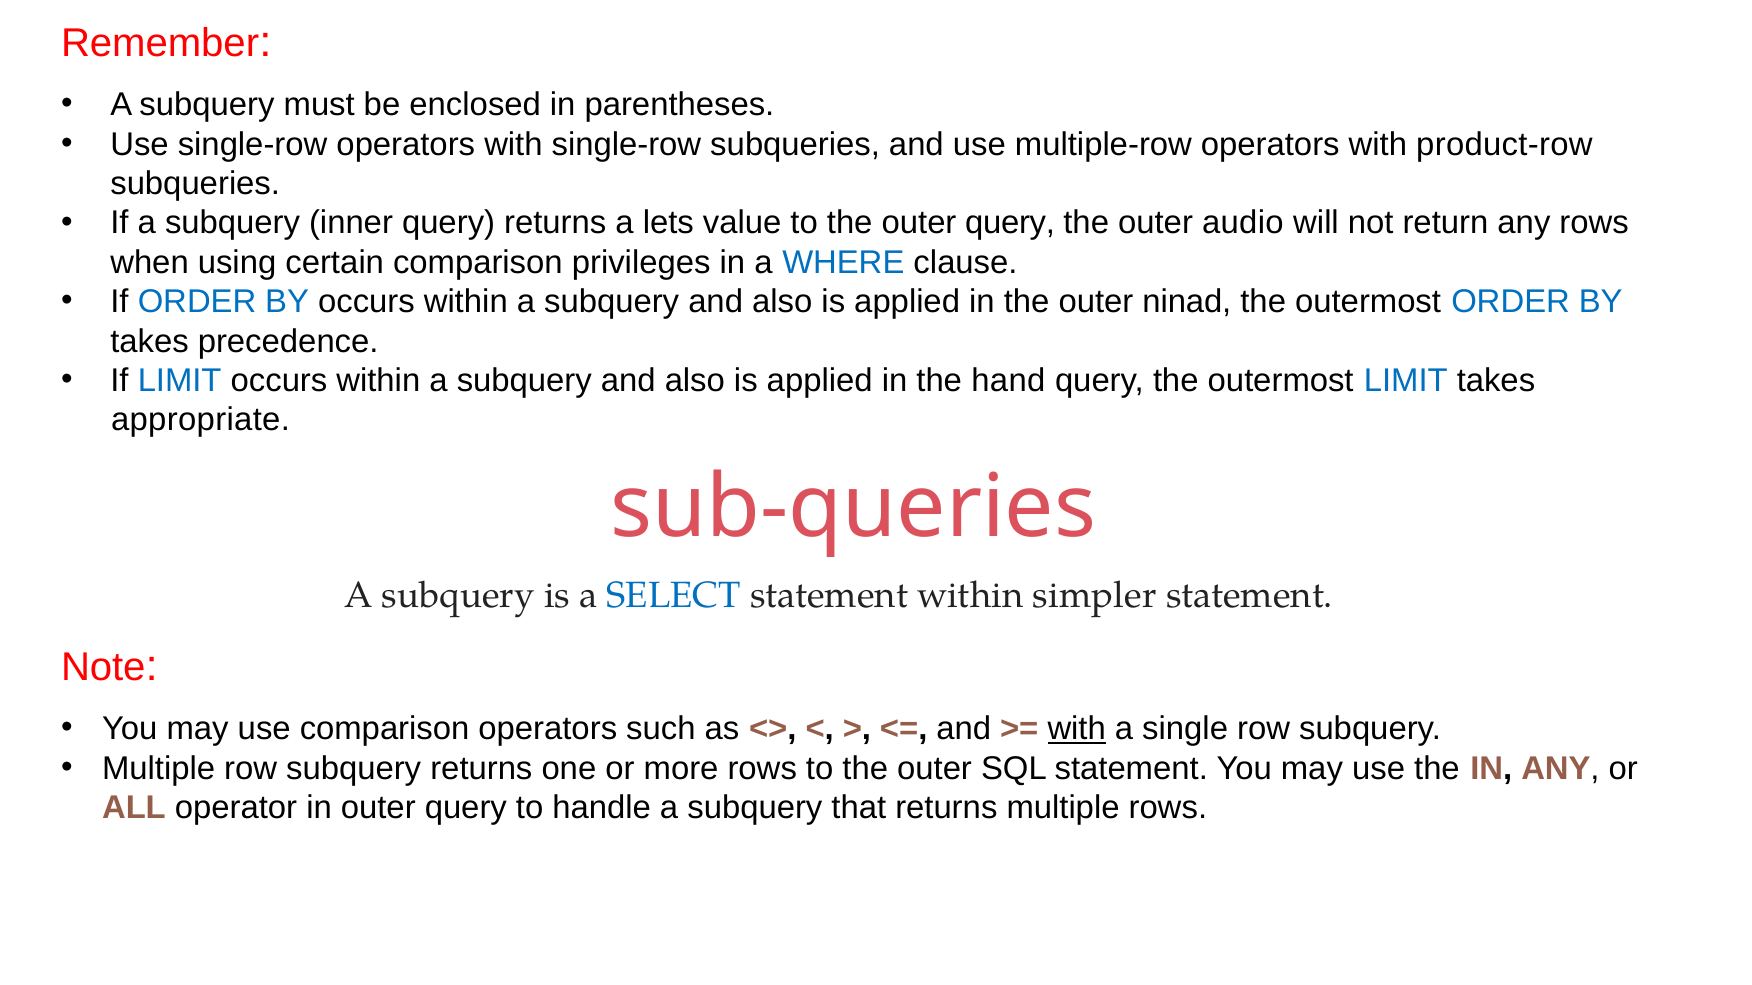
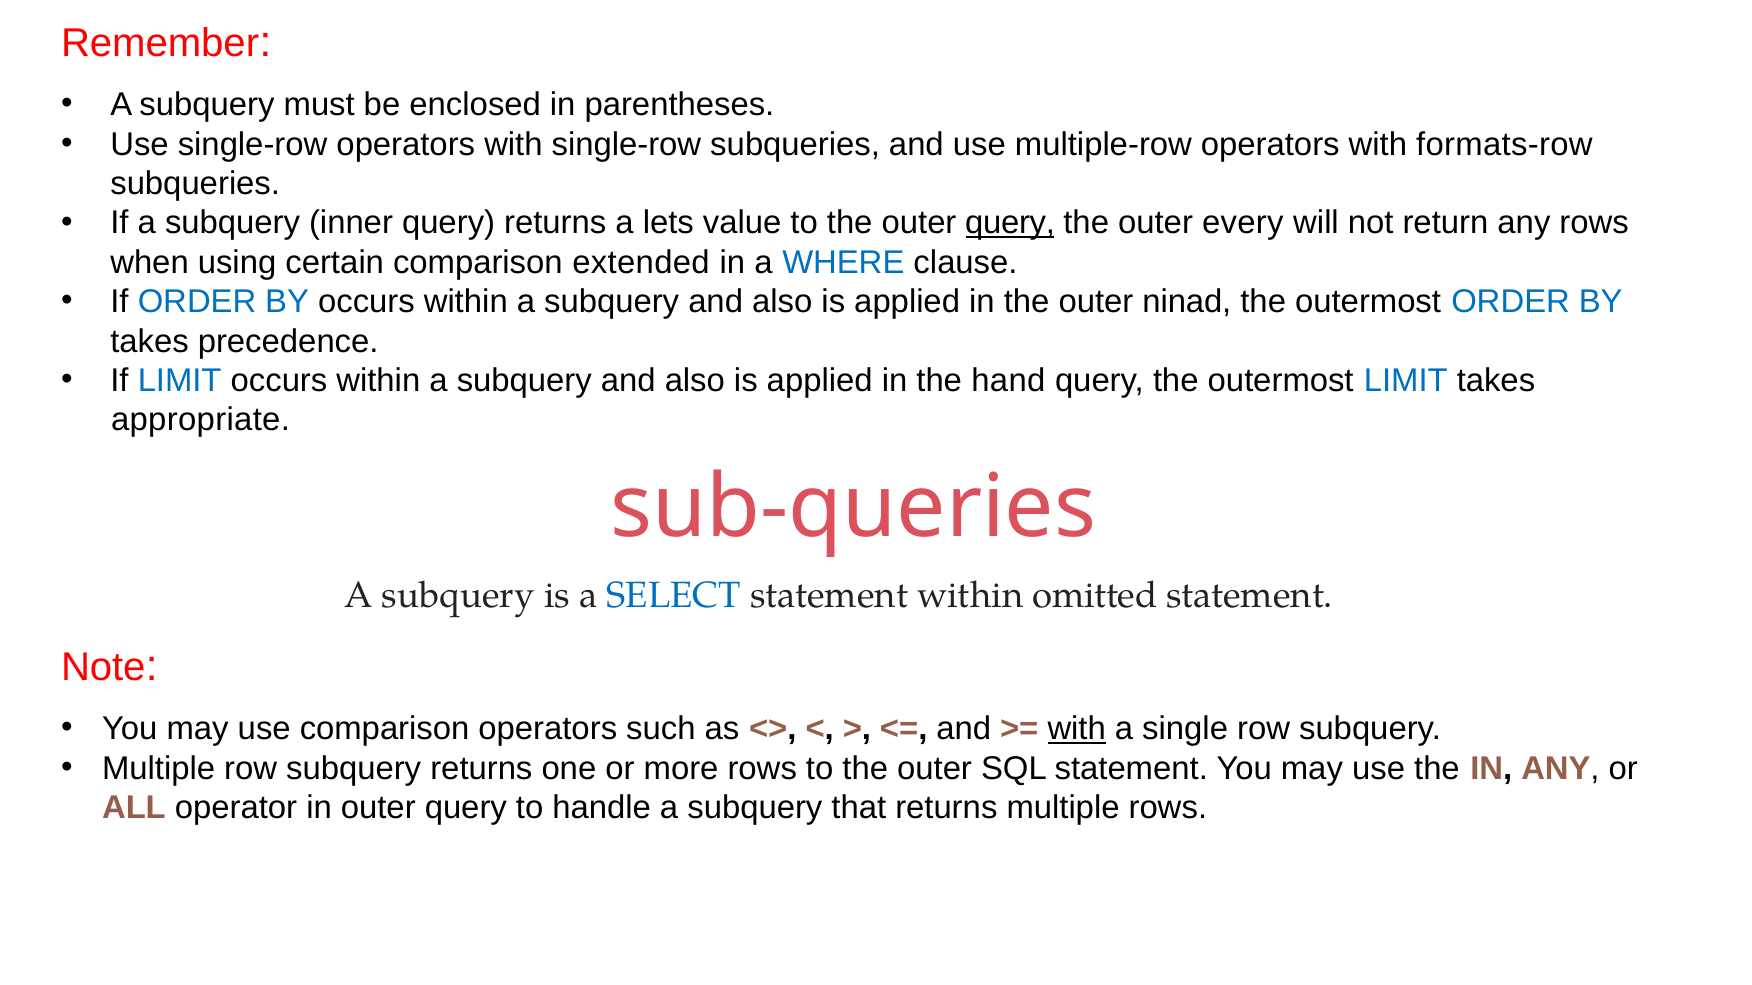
product-row: product-row -> formats-row (1504, 144)
query underline: none -> present (1010, 223)
audio: audio -> every (1243, 223)
privileges: privileges -> extended (641, 263)
simpler: simpler -> omitted (1095, 596)
